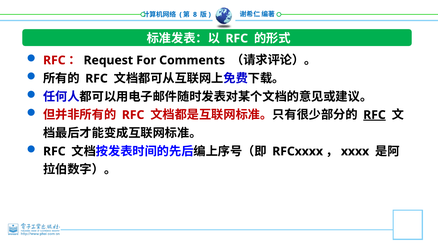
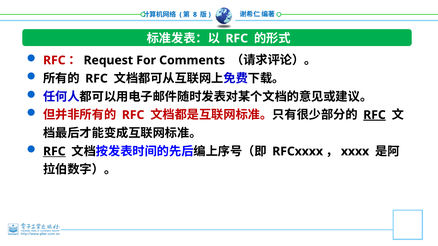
RFC underline: none -> present (54, 152)
